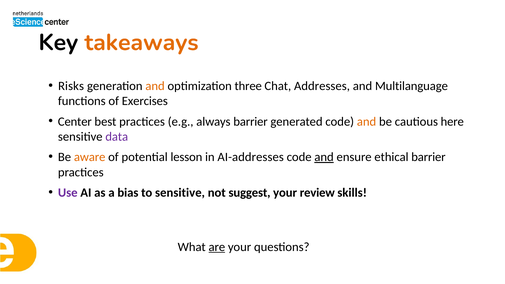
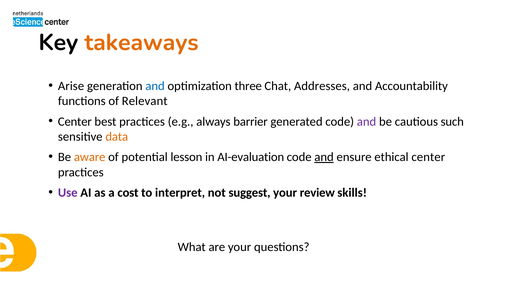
Risks: Risks -> Arise (71, 86)
and colour: orange -> blue (155, 86)
Multilanguage: Multilanguage -> Accountability (411, 86)
Exercises: Exercises -> Relevant (145, 101)
and colour: orange -> purple (367, 122)
here: here -> such (452, 122)
data colour: purple -> orange (117, 137)
AI-addresses: AI-addresses -> AI-evaluation (251, 157)
ethical barrier: barrier -> center (428, 157)
bias: bias -> cost (128, 193)
to sensitive: sensitive -> interpret (180, 193)
are underline: present -> none (217, 247)
